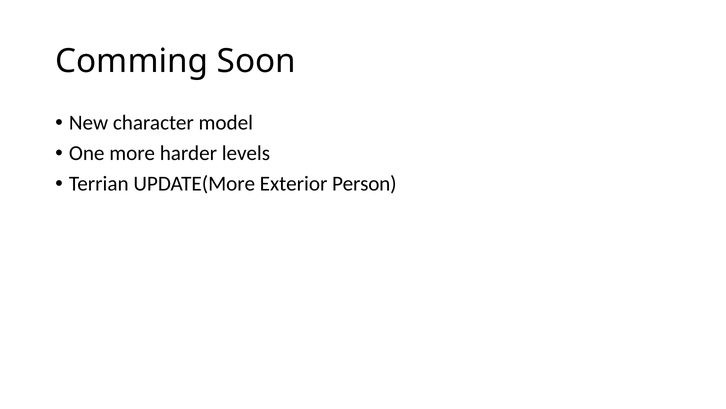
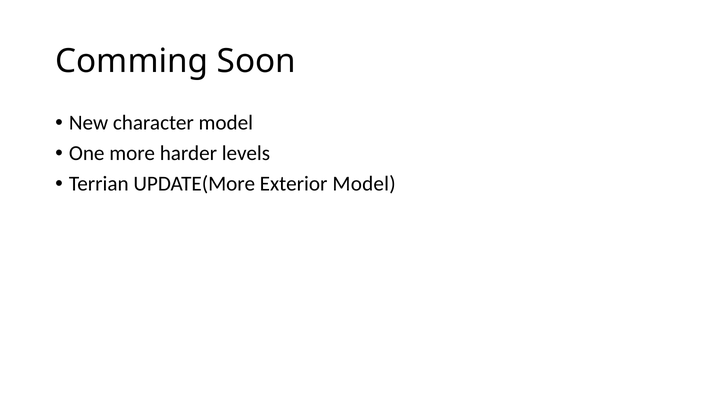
Exterior Person: Person -> Model (364, 184)
